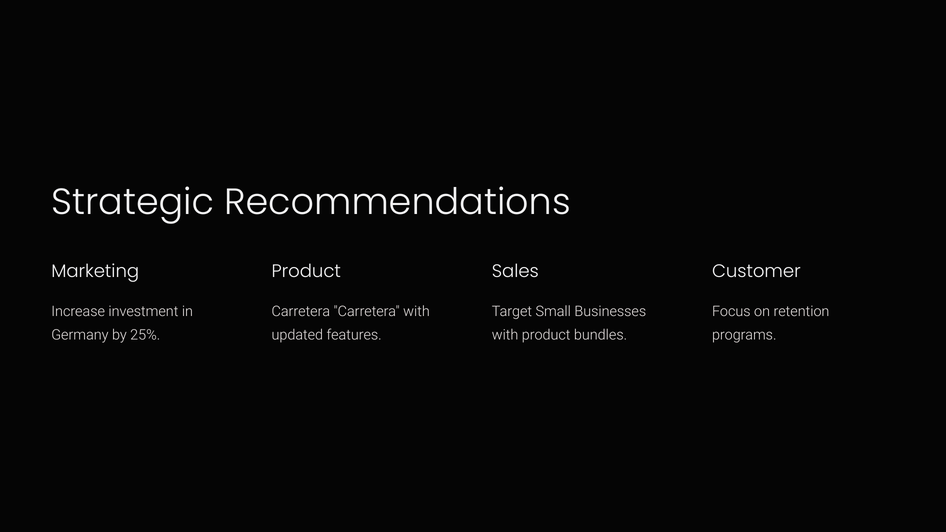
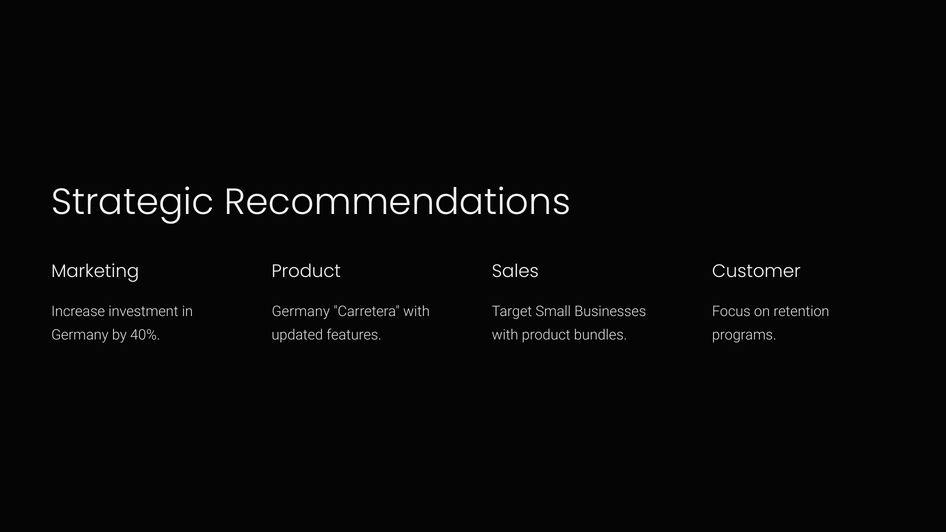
Carretera: Carretera -> Germany (301, 312)
25%: 25% -> 40% (145, 335)
